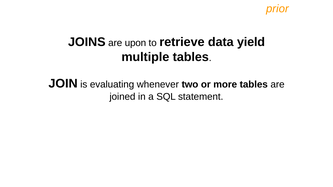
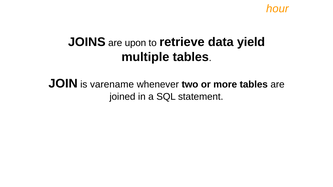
prior: prior -> hour (277, 9)
evaluating: evaluating -> varename (112, 85)
